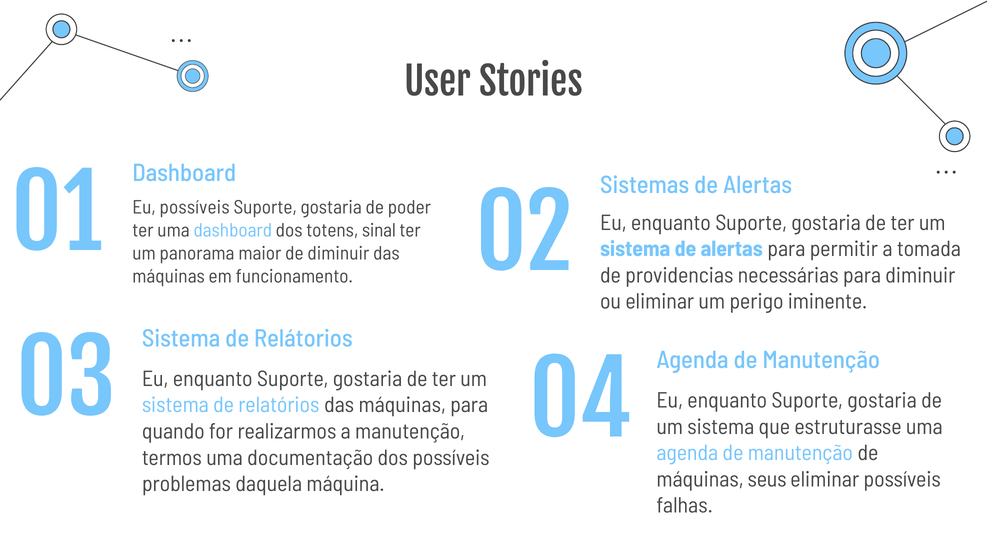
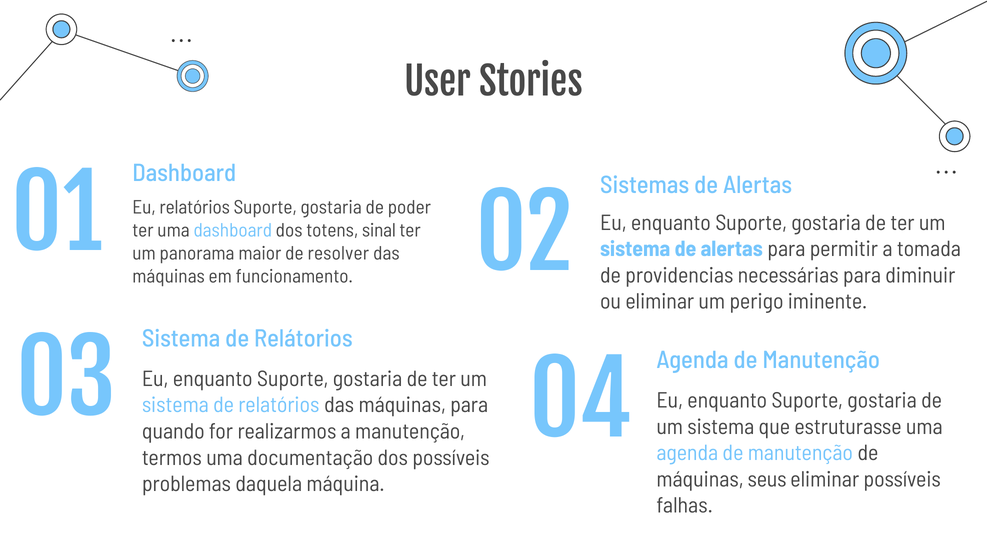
Eu possíveis: possíveis -> relatórios (195, 208)
de diminuir: diminuir -> resolver (338, 254)
